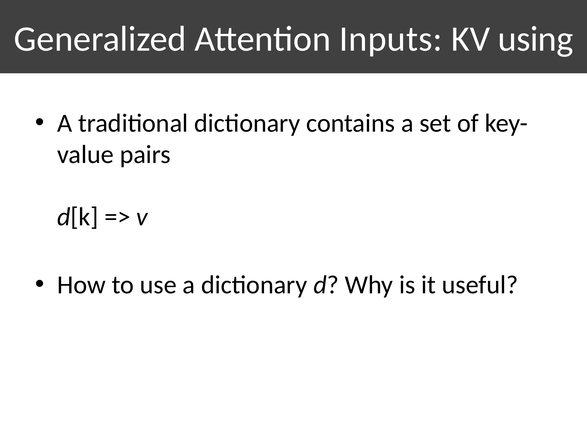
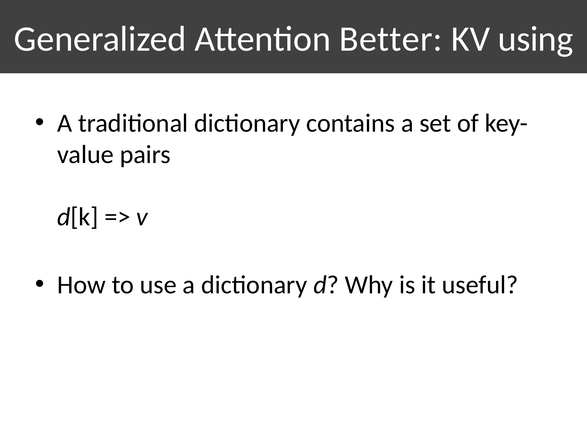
Inputs: Inputs -> Better (391, 39)
